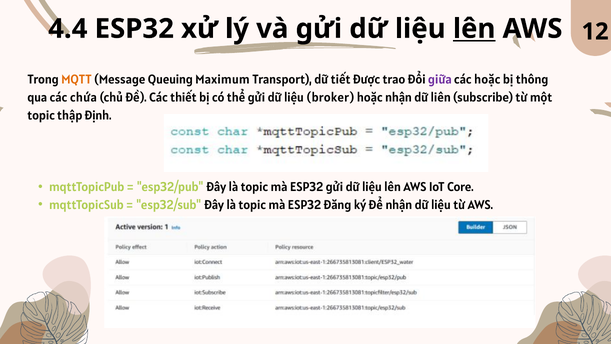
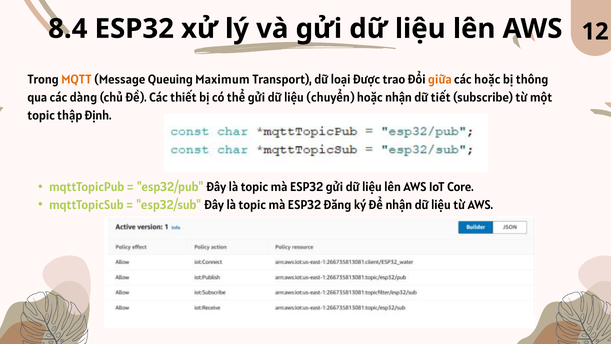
4.4: 4.4 -> 8.4 (68, 29)
lên underline: present -> none (474, 29)
tiết: tiết -> loại (341, 80)
giữa colour: purple -> orange (440, 80)
chứa: chứa -> dàng (83, 97)
broker: broker -> chuyển (330, 97)
liên: liên -> tiết (441, 97)
